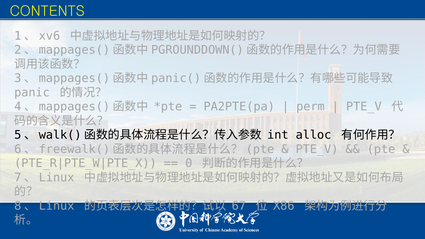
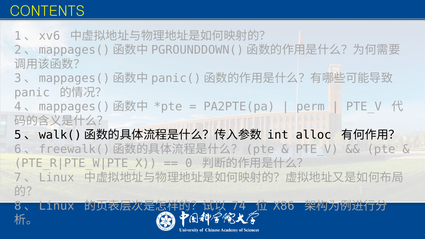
67: 67 -> 74 (239, 206)
